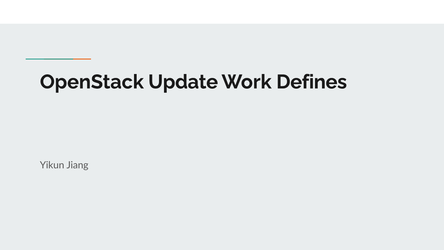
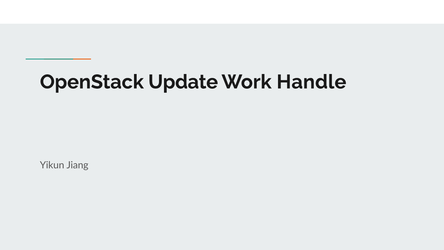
Defines: Defines -> Handle (311, 82)
